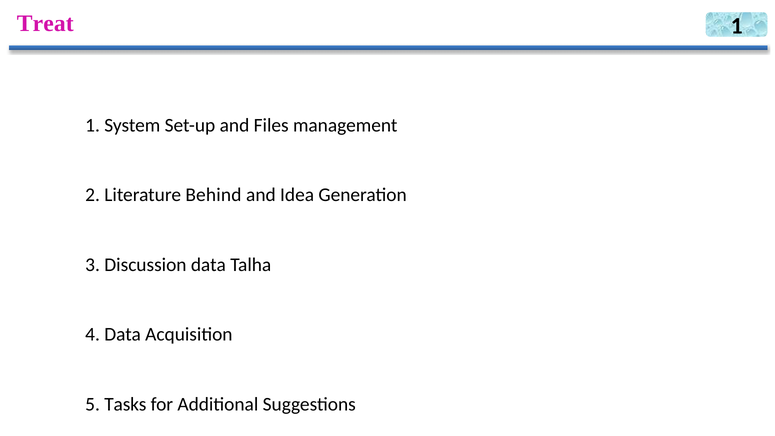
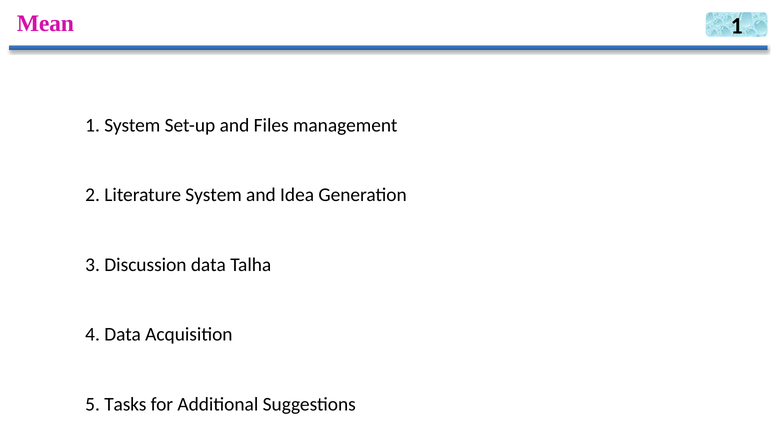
Treat: Treat -> Mean (45, 23)
Literature Behind: Behind -> System (214, 195)
